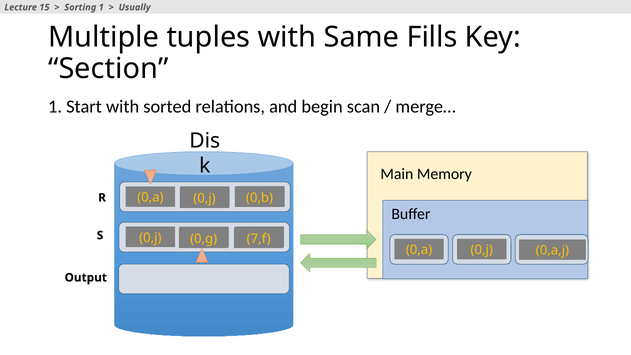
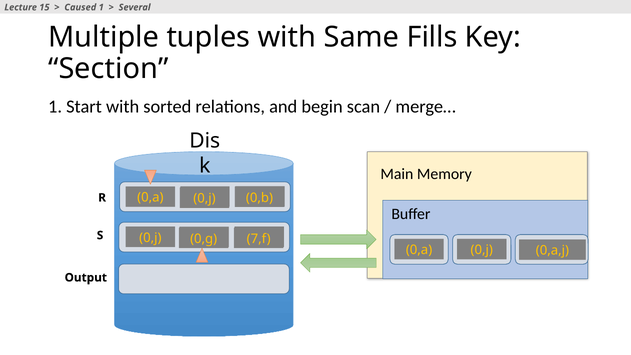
Sorting: Sorting -> Caused (80, 7)
Usually: Usually -> Several (135, 7)
